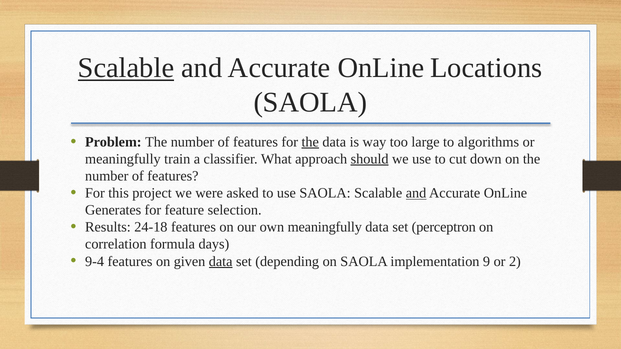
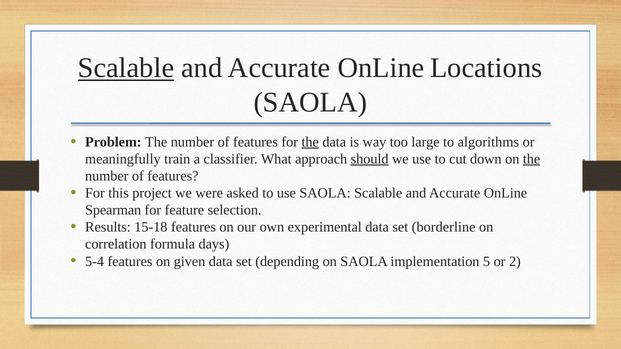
the underline: none -> present (532, 159)
and underline: present -> none (416, 193)
Generates: Generates -> Spearman (113, 210)
24-18: 24-18 -> 15-18 (151, 227)
own meaningfully: meaningfully -> experimental (325, 227)
perceptron: perceptron -> borderline (444, 227)
9-4: 9-4 -> 5-4 (95, 262)
data underline: present -> none (221, 262)
9: 9 -> 5 (487, 262)
